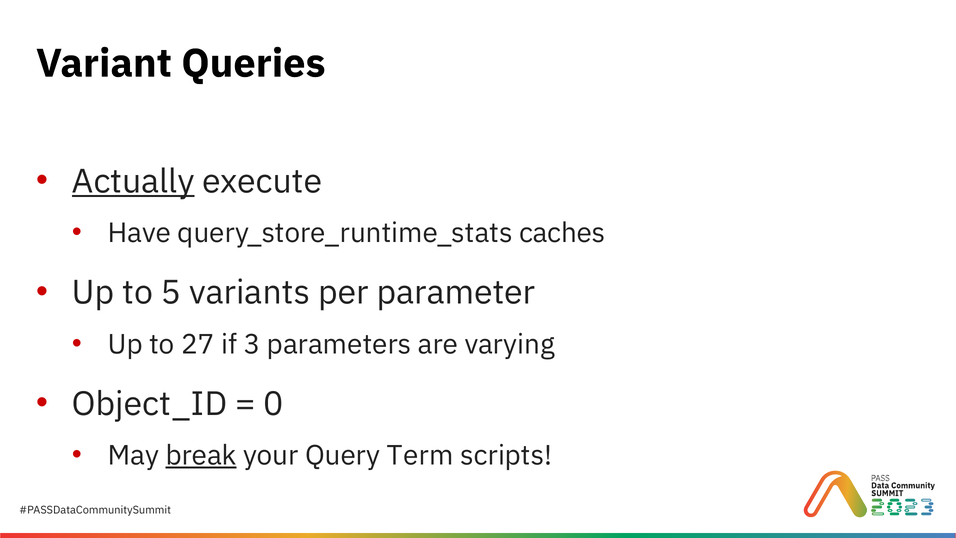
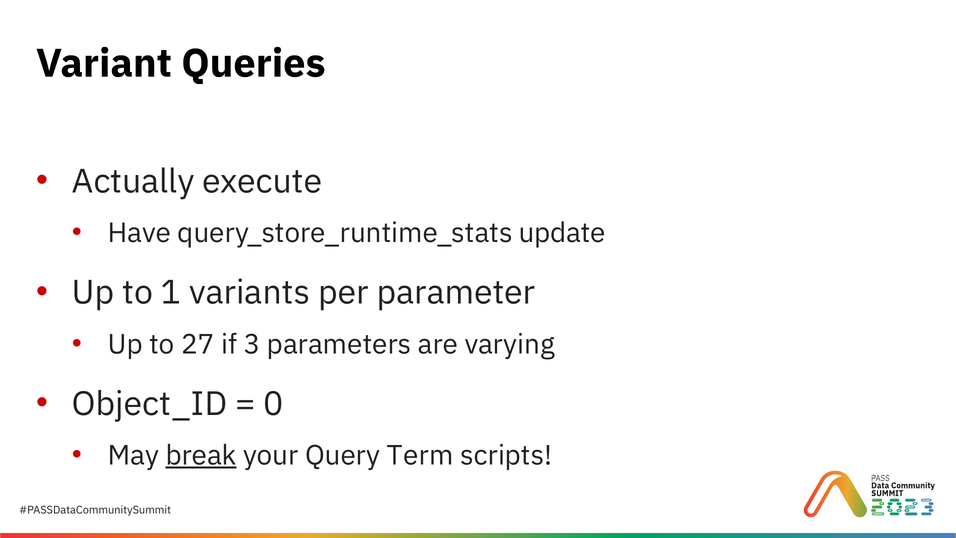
Actually underline: present -> none (133, 182)
caches: caches -> update (562, 233)
5: 5 -> 1 (171, 293)
